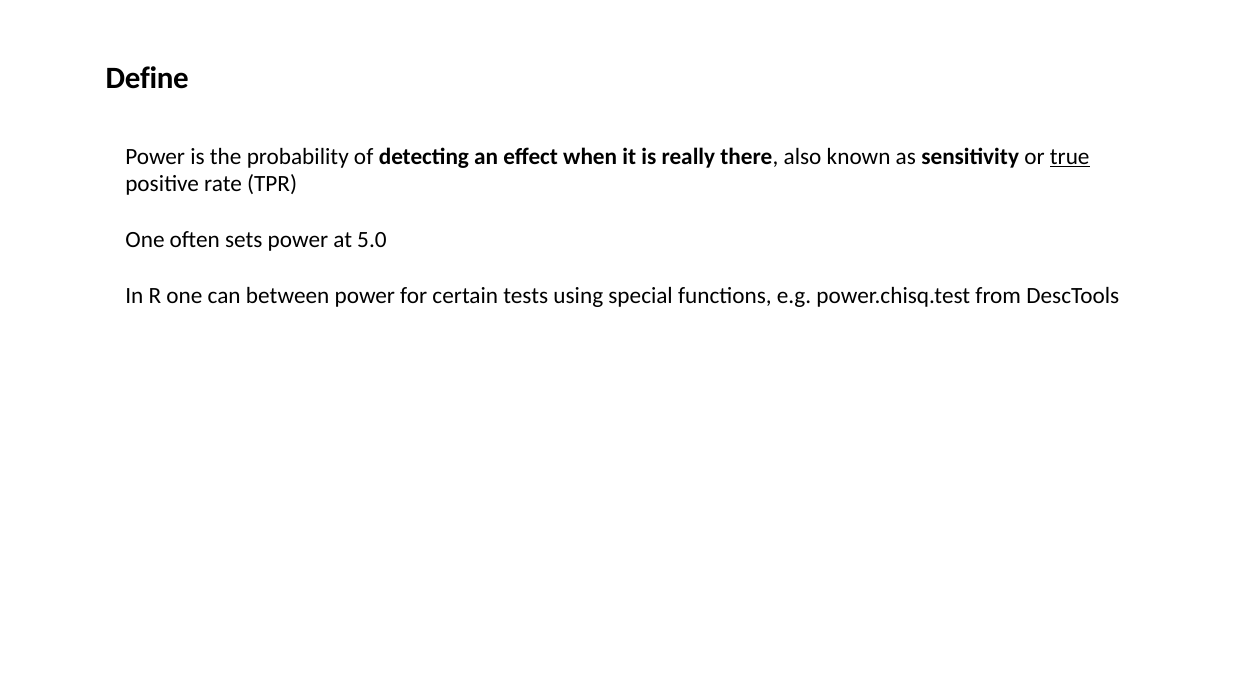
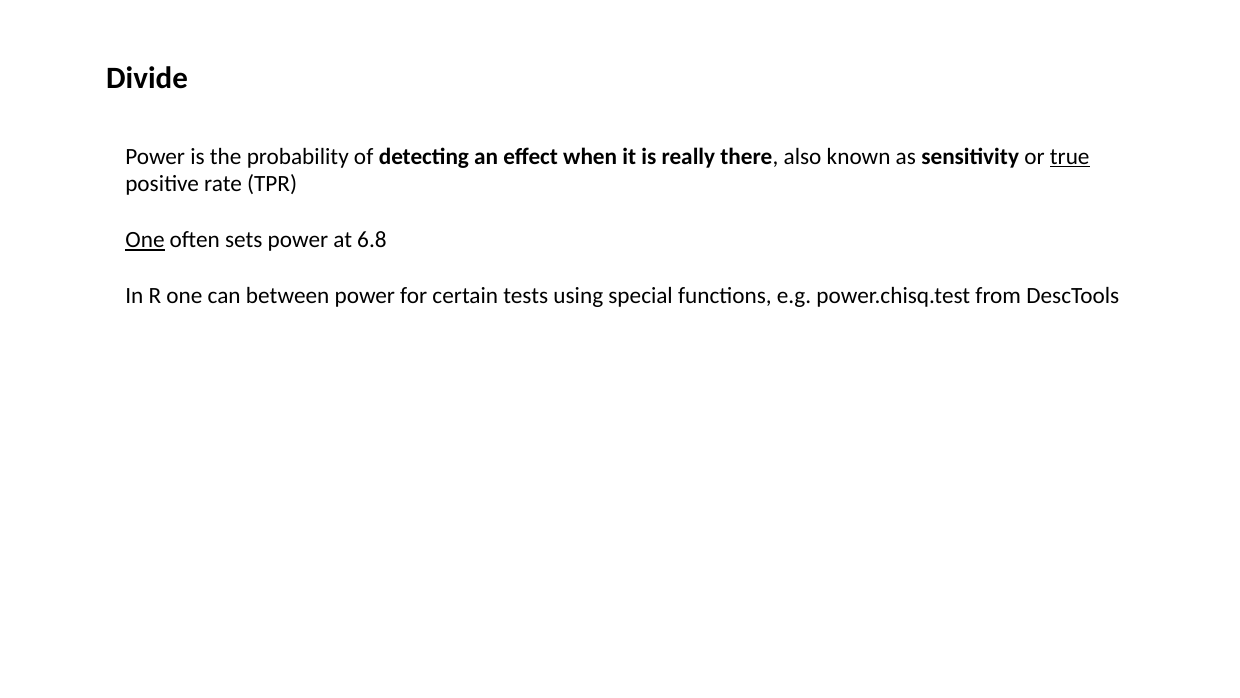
Define: Define -> Divide (147, 78)
One underline: none -> present (145, 240)
5.0: 5.0 -> 6.8 (372, 240)
